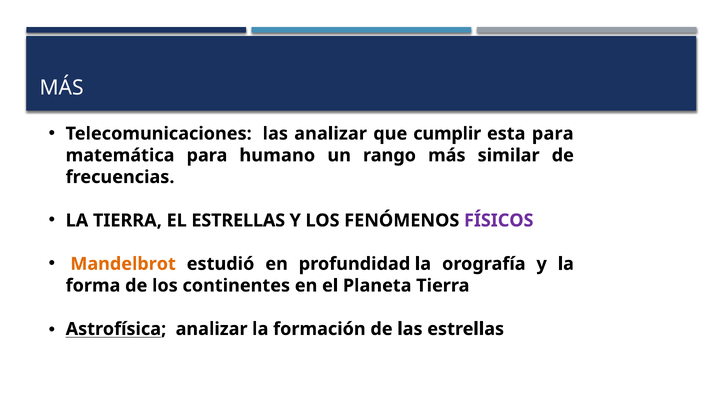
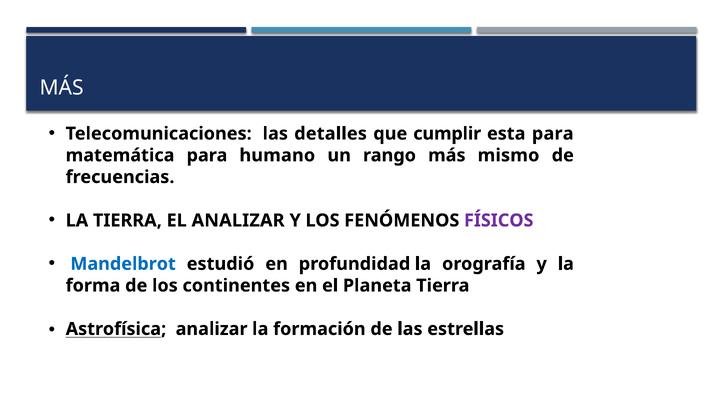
las analizar: analizar -> detalles (331, 134)
similar: similar -> mismo (509, 155)
EL ESTRELLAS: ESTRELLAS -> ANALIZAR (238, 220)
Mandelbrot colour: orange -> blue (123, 264)
